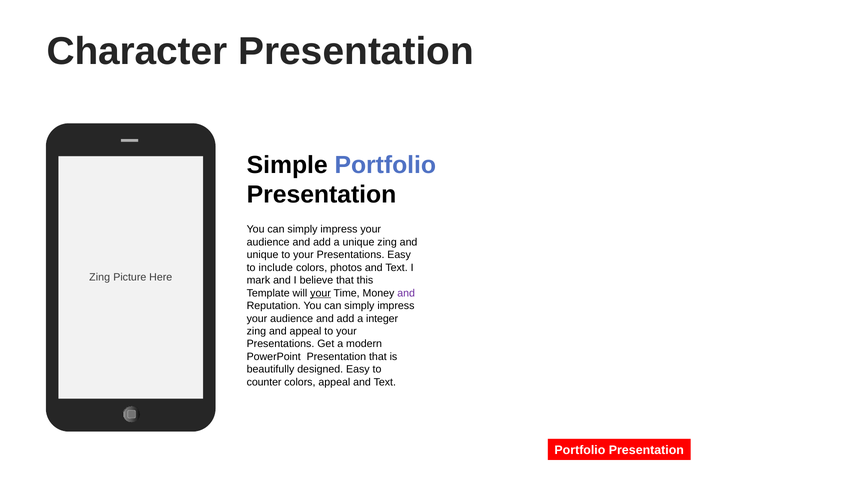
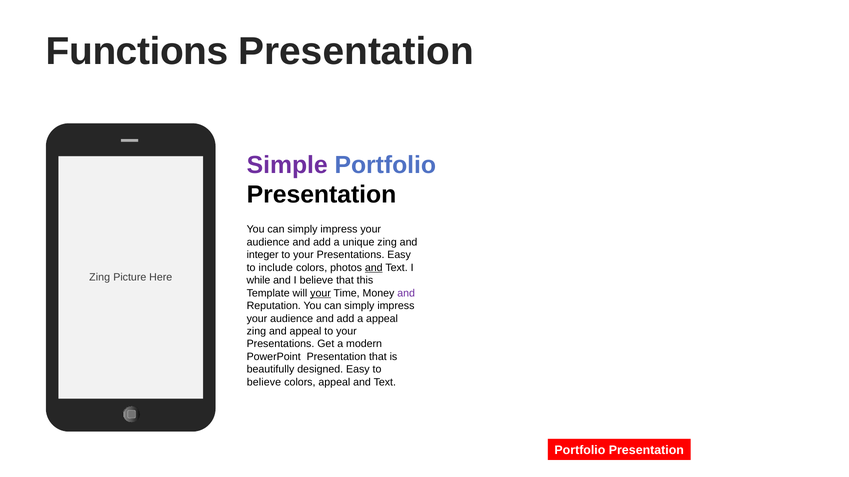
Character: Character -> Functions (137, 52)
Simple colour: black -> purple (287, 165)
unique: unique -> integer (263, 255)
and underline: none -> present (374, 268)
mark: mark -> while (258, 281)
a integer: integer -> appeal (382, 319)
counter: counter -> believe (264, 383)
